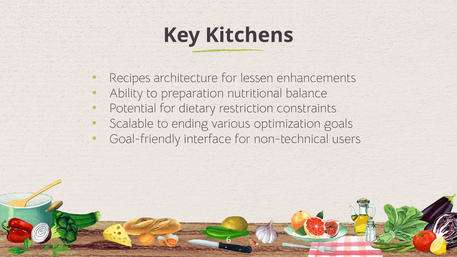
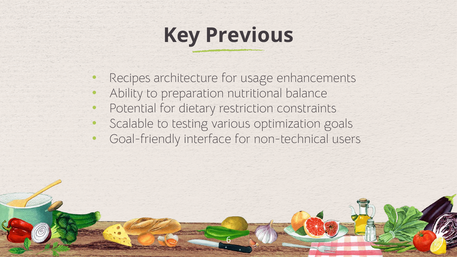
Kitchens: Kitchens -> Previous (249, 35)
lessen: lessen -> usage (257, 78)
ending: ending -> testing (190, 124)
